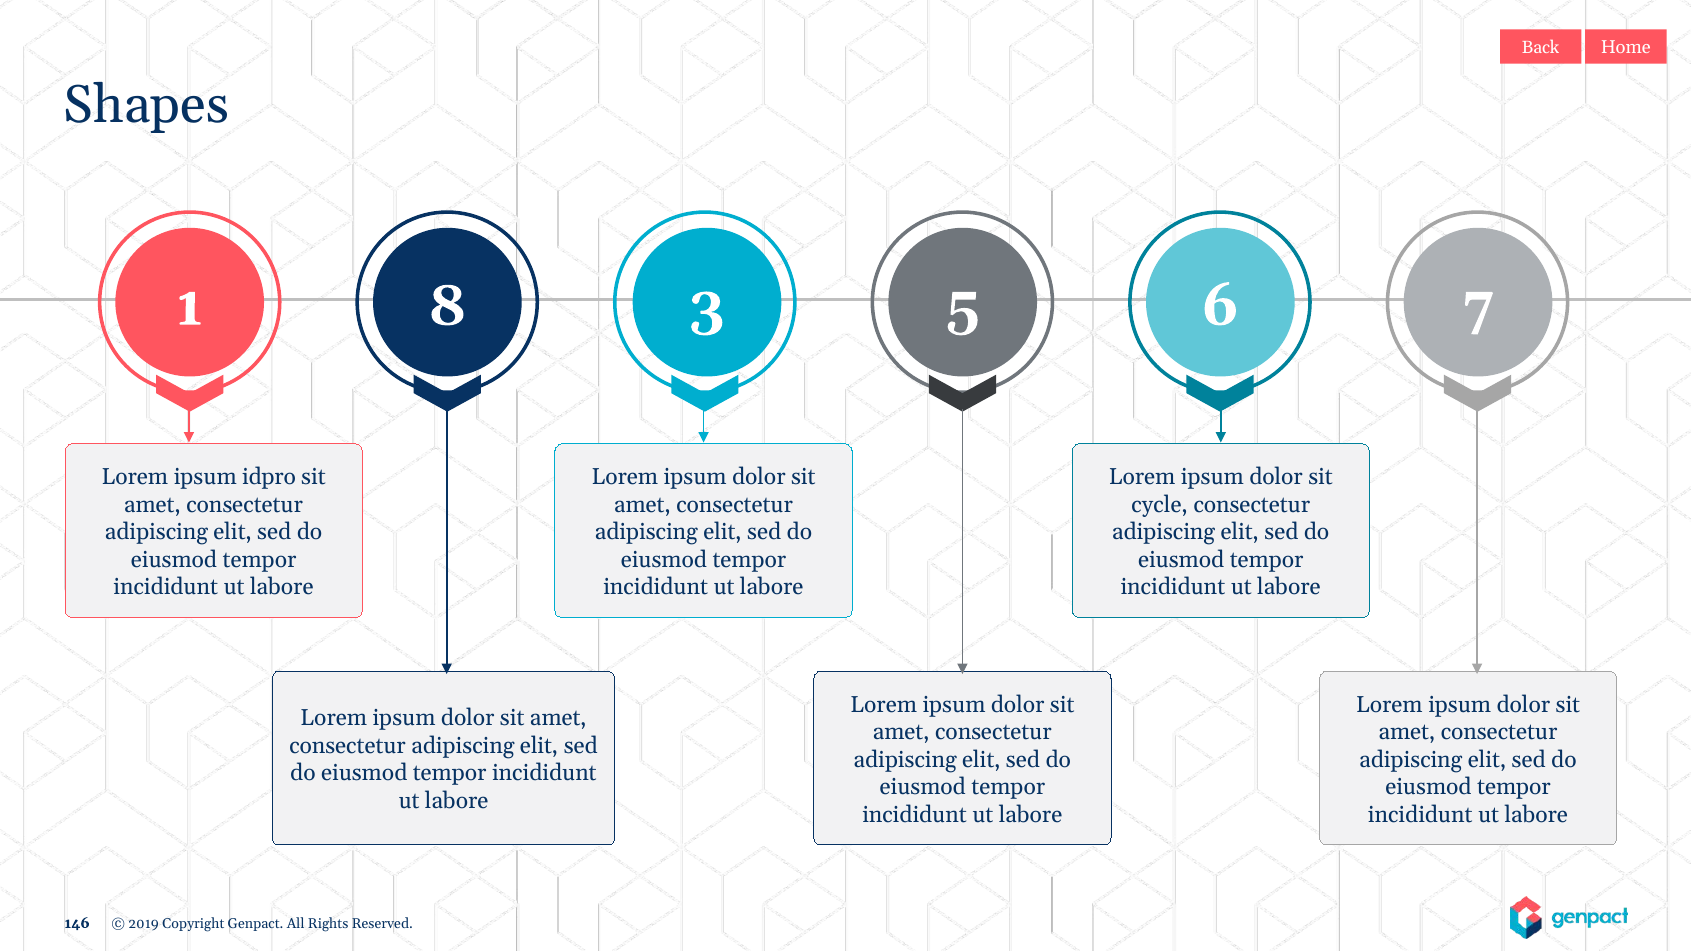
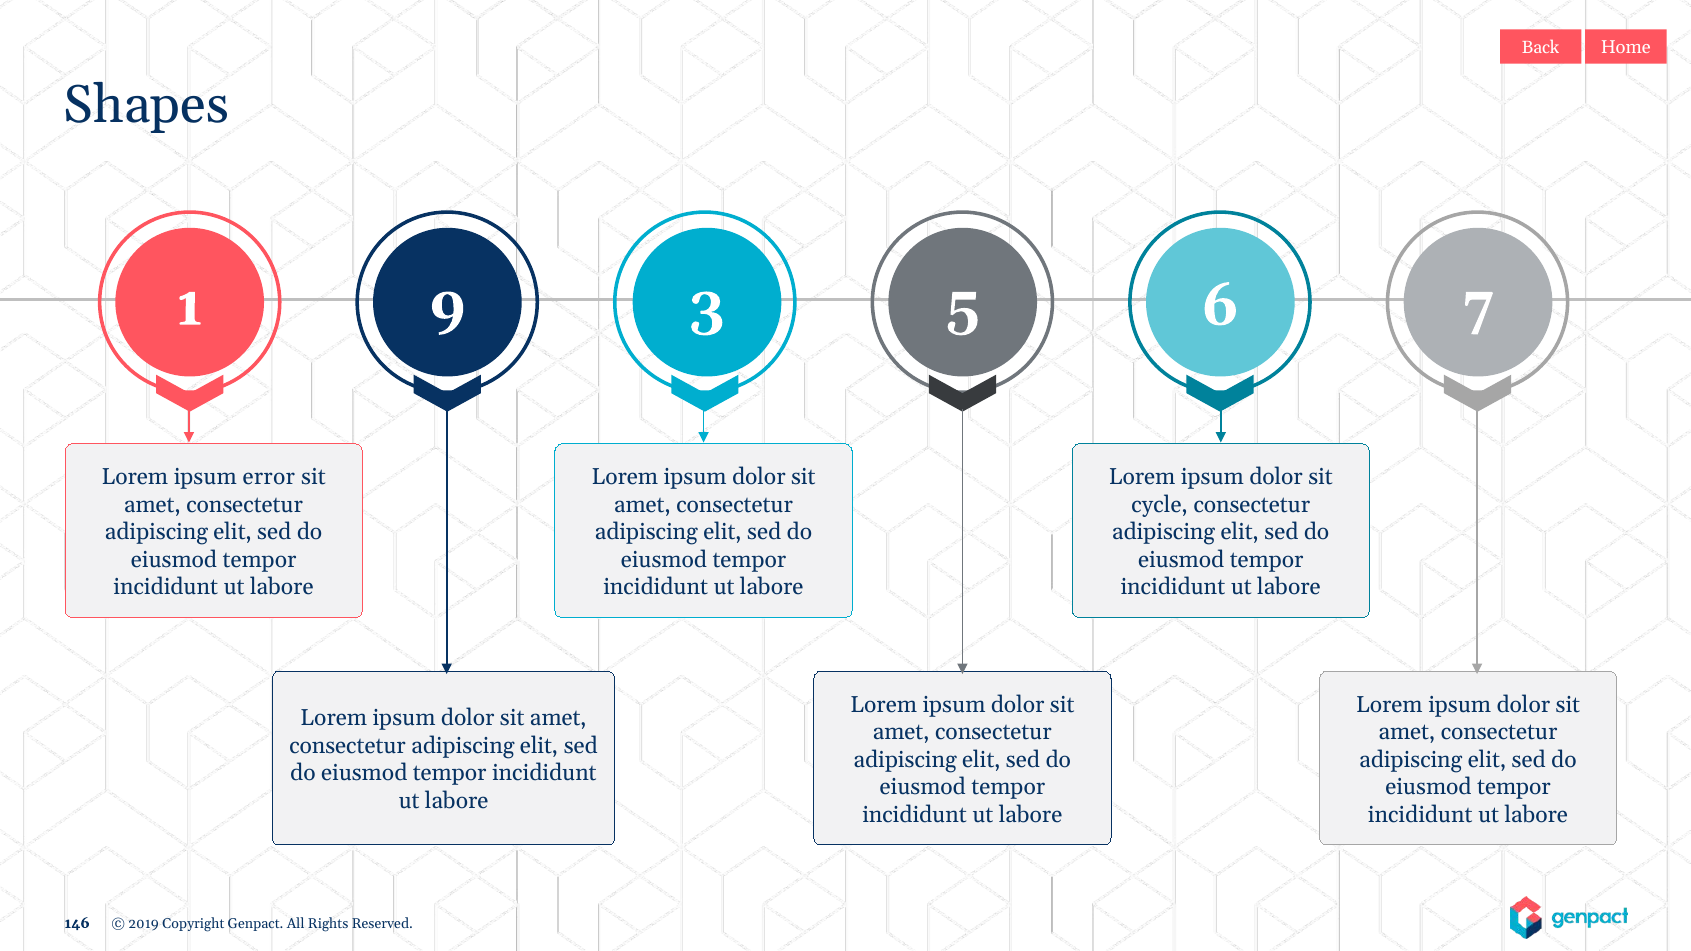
8: 8 -> 9 (448, 306)
idpro: idpro -> error (269, 477)
